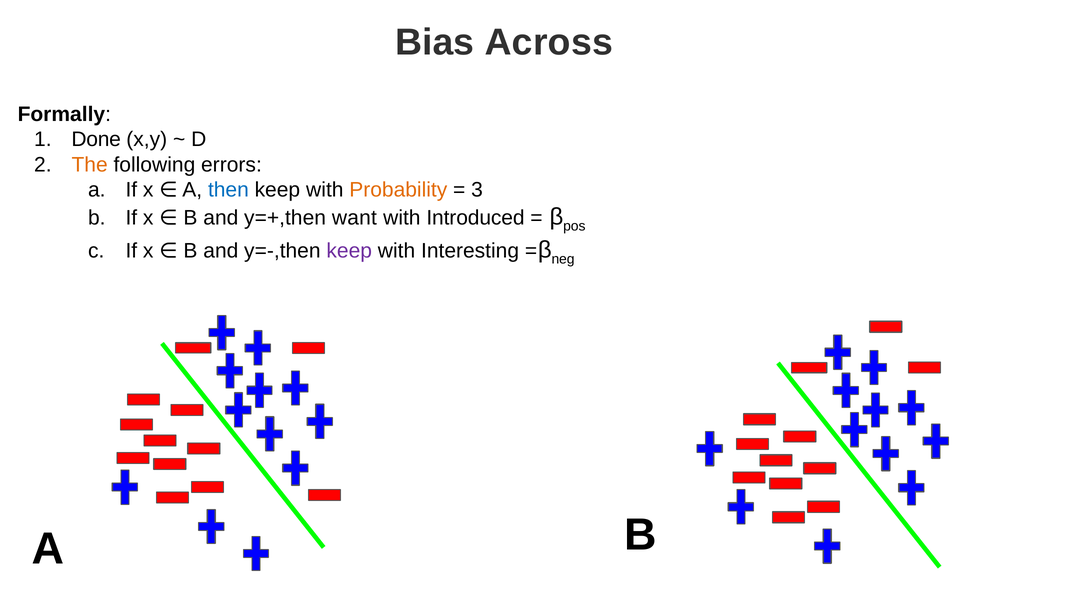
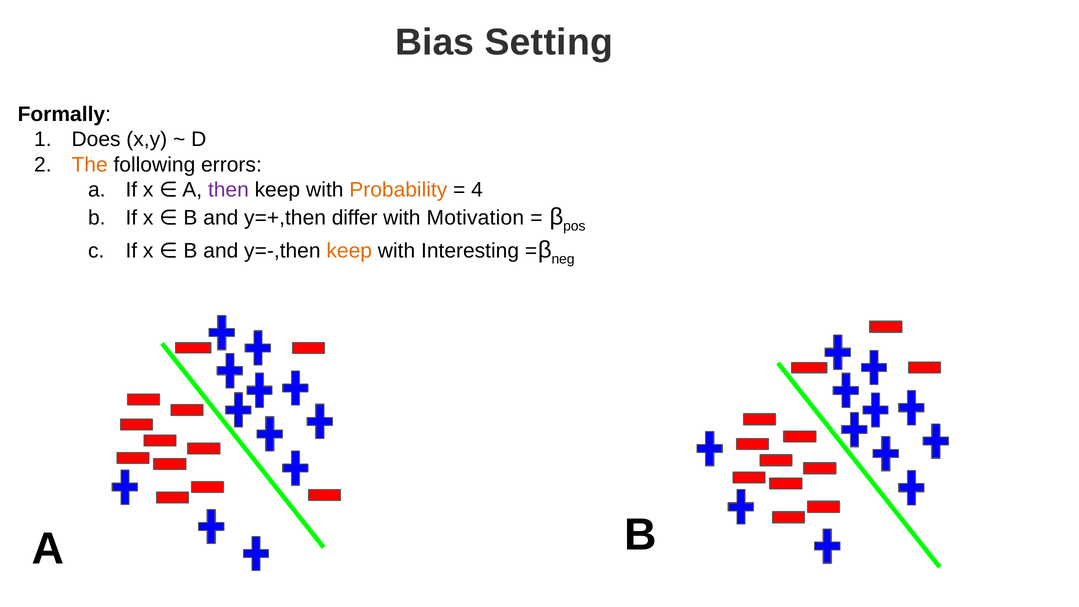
Across: Across -> Setting (549, 43)
Done: Done -> Does (96, 140)
then colour: blue -> purple (228, 190)
3: 3 -> 4 (477, 190)
want: want -> differ (355, 218)
Introduced: Introduced -> Motivation (475, 218)
keep colour: purple -> orange (349, 251)
